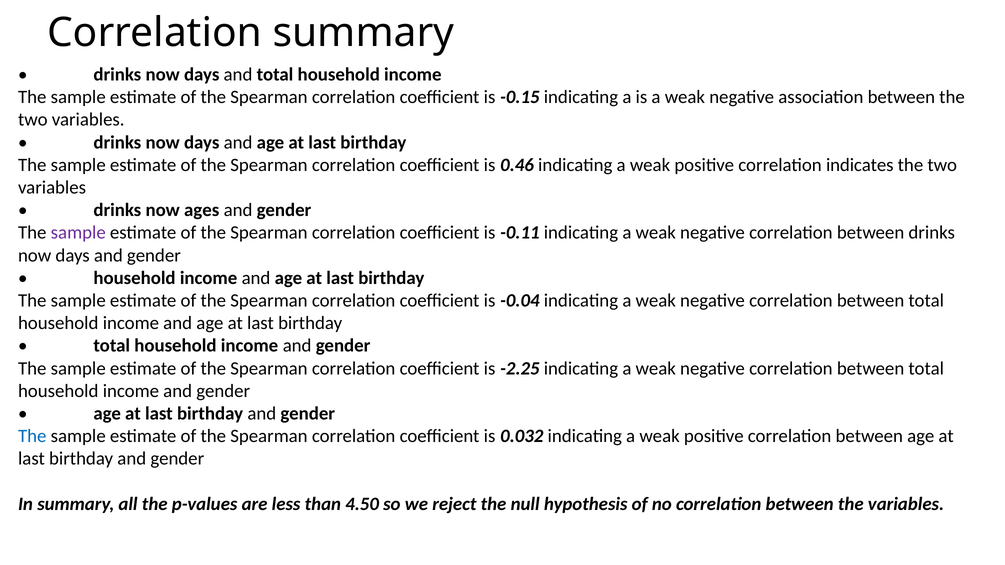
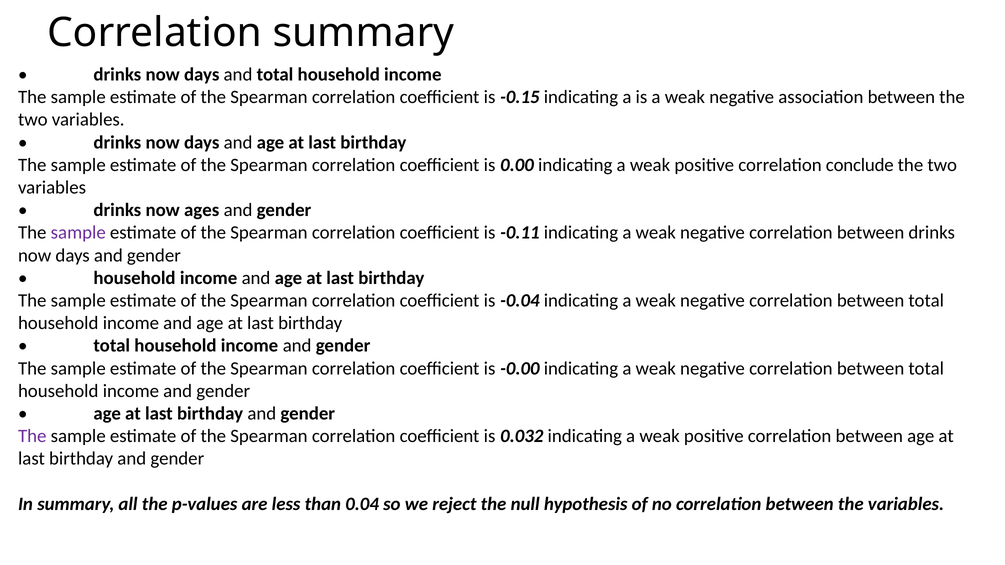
0.46: 0.46 -> 0.00 (517, 165)
indicates: indicates -> conclude (860, 165)
-2.25: -2.25 -> -0.00 (520, 369)
The colour: blue -> purple (32, 436)
4.50: 4.50 -> 0.04 (362, 504)
